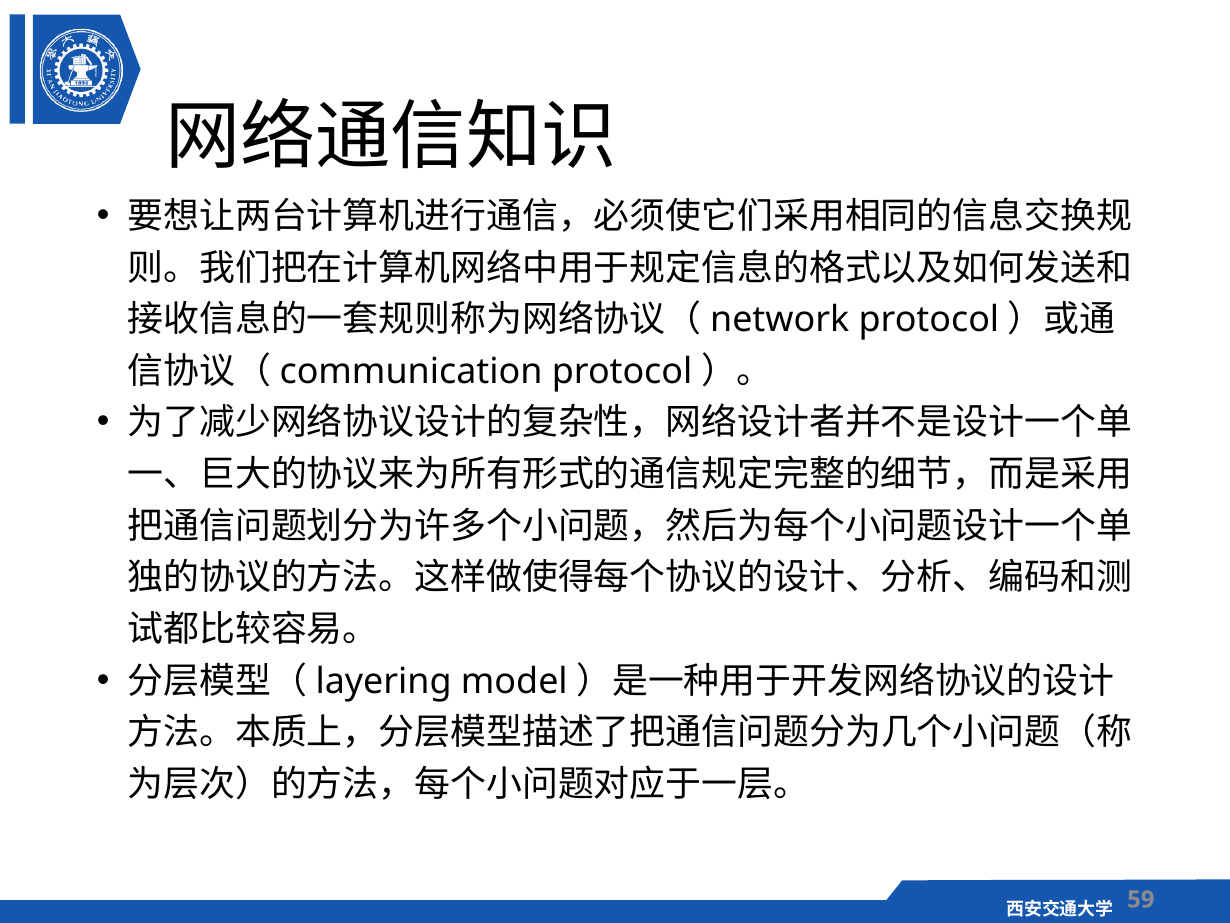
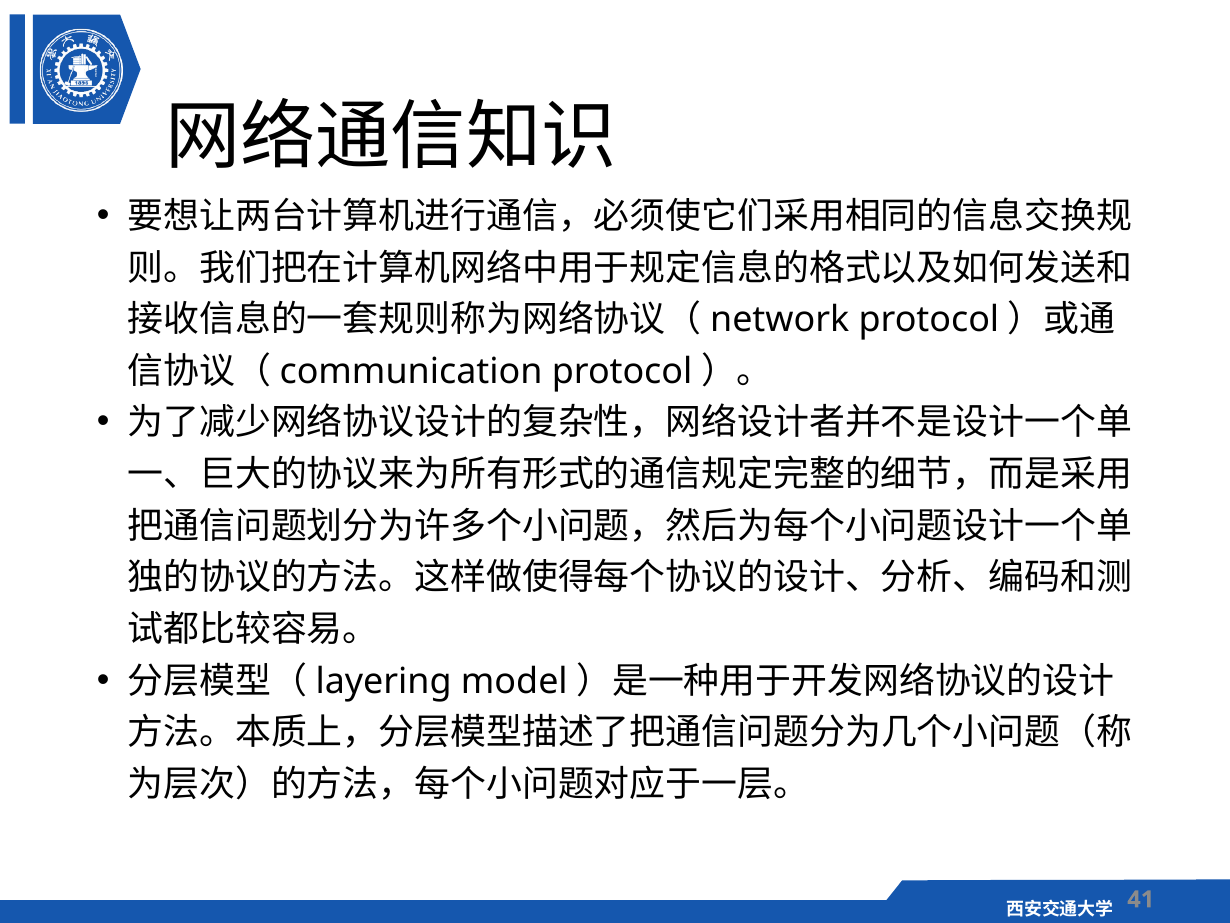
59: 59 -> 41 (1141, 899)
